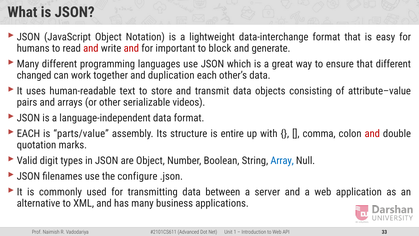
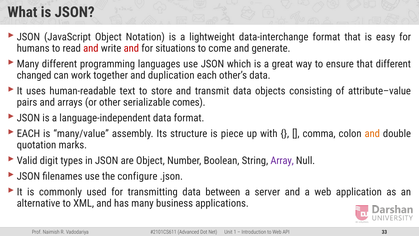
important: important -> situations (176, 48)
block: block -> come (220, 48)
videos: videos -> comes (189, 102)
parts/value: parts/value -> many/value (81, 133)
entire: entire -> piece (232, 133)
and colour: red -> orange (372, 133)
Array colour: blue -> purple (282, 160)
